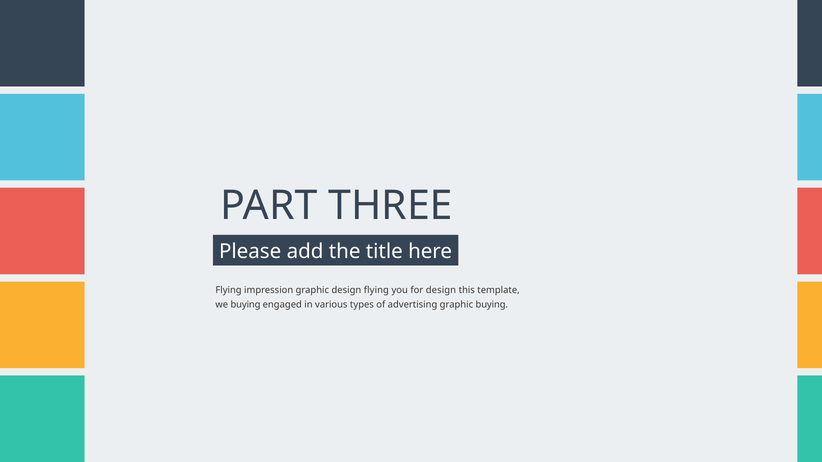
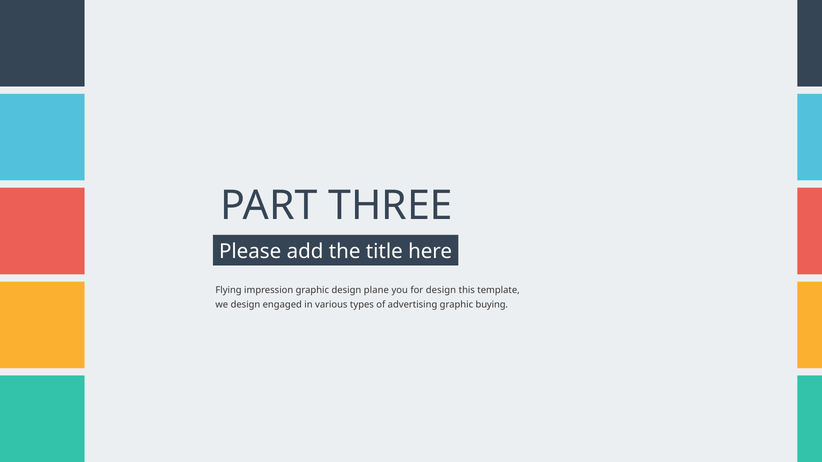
design flying: flying -> plane (376, 290)
we buying: buying -> design (245, 305)
